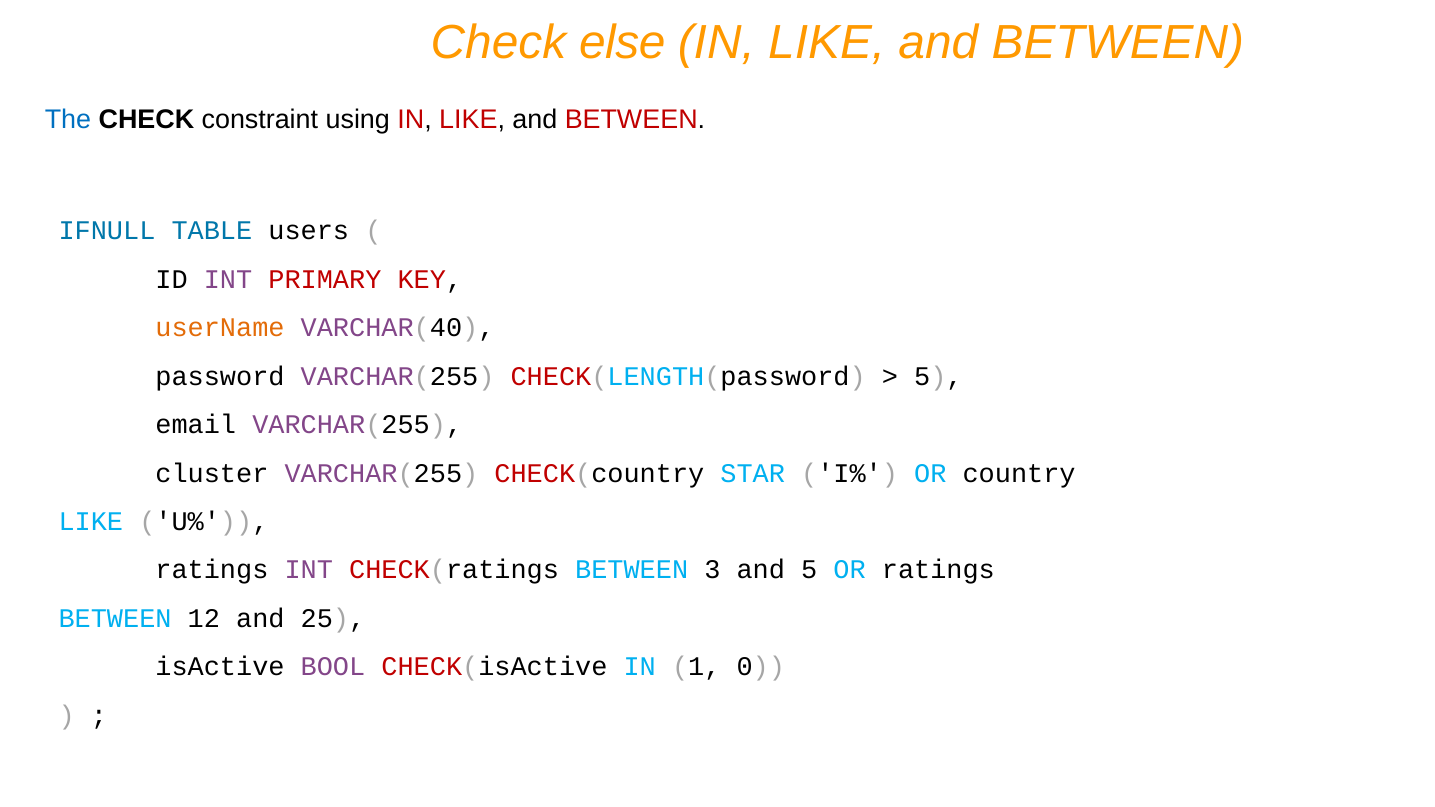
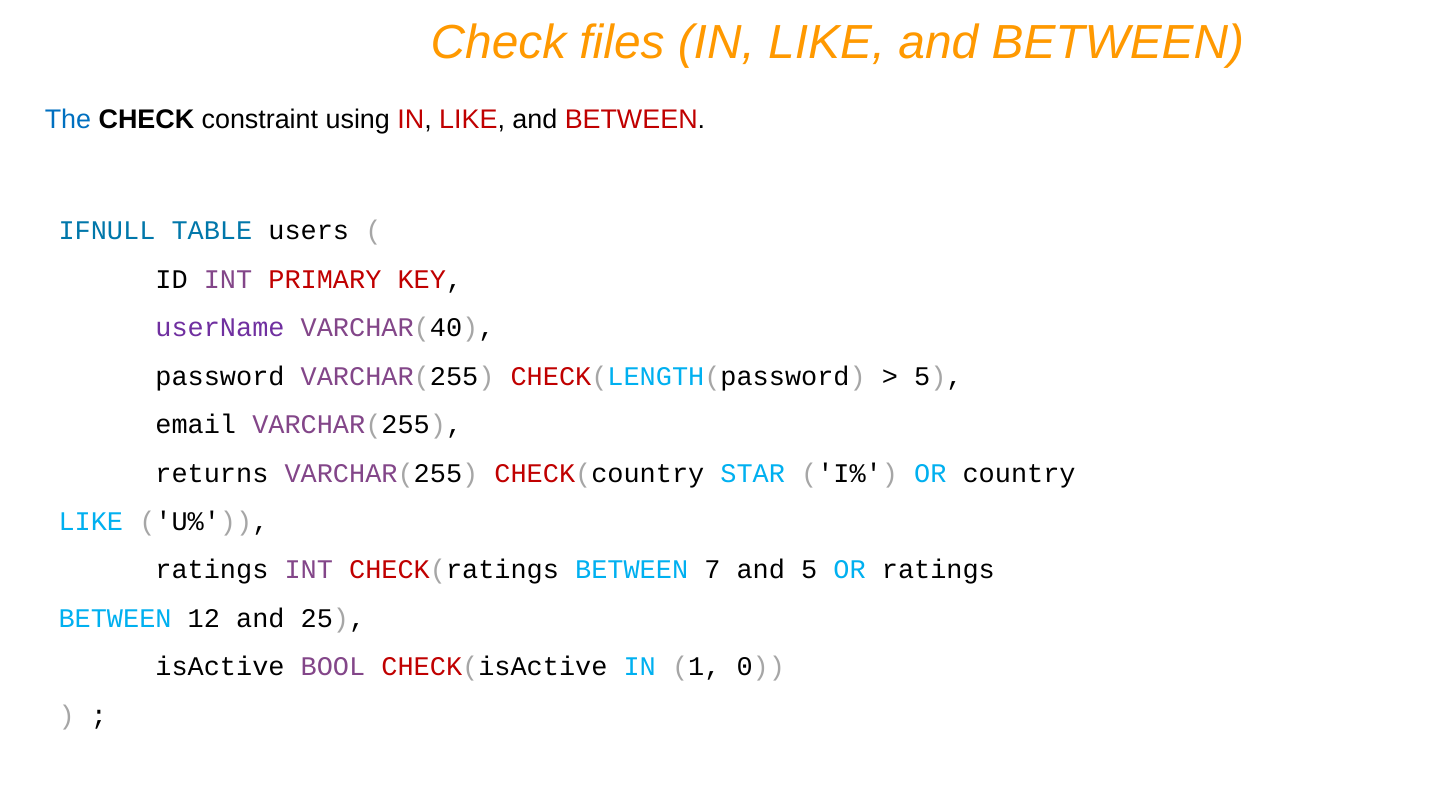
else: else -> files (622, 43)
userName colour: orange -> purple (220, 328)
cluster: cluster -> returns (212, 473)
3: 3 -> 7 (712, 570)
